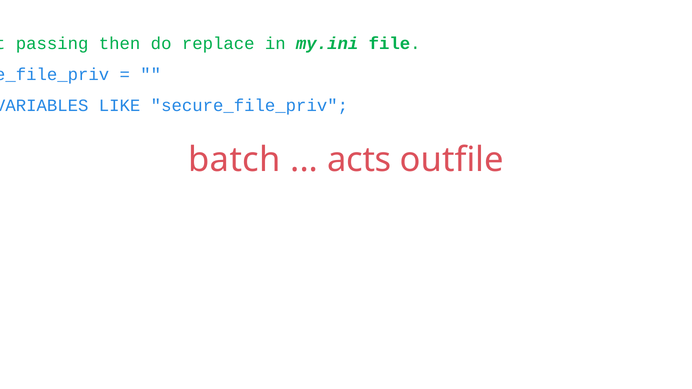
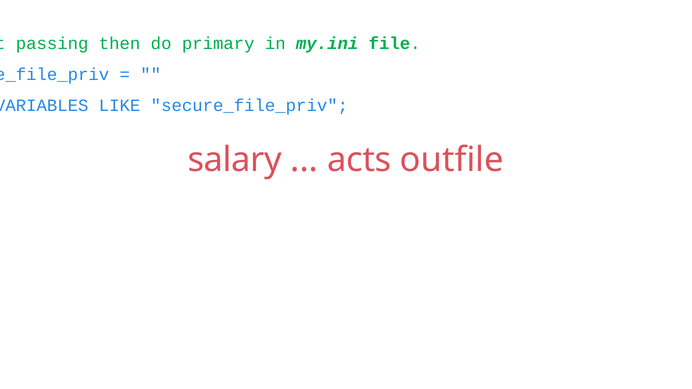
replace: replace -> primary (218, 43)
batch: batch -> salary (235, 160)
